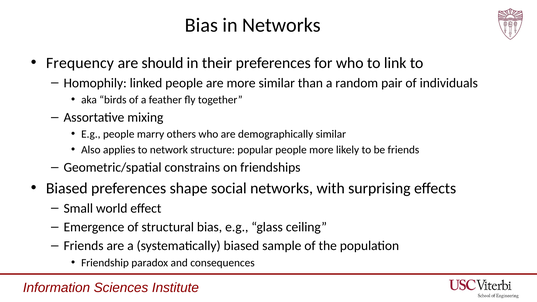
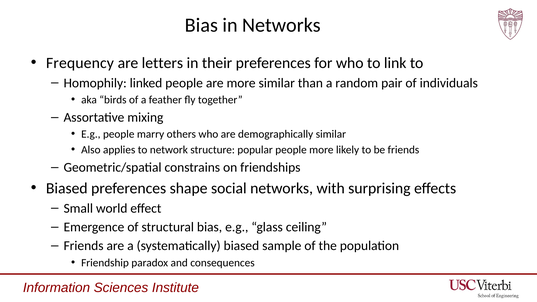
should: should -> letters (162, 63)
